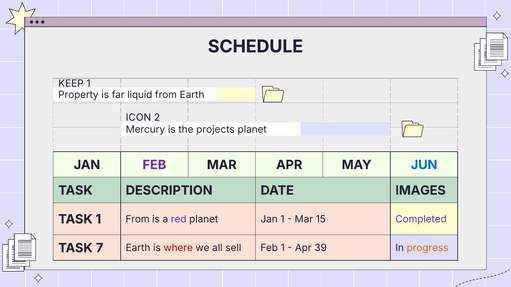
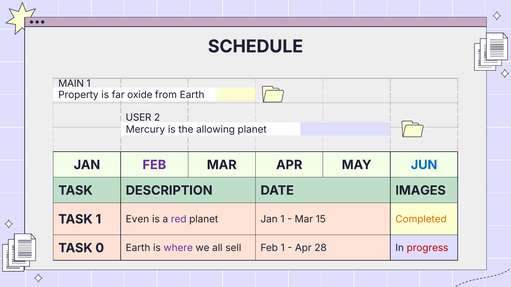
KEEP: KEEP -> MAIN (71, 84)
liquid: liquid -> oxide (140, 95)
ICON: ICON -> USER (139, 118)
projects: projects -> allowing (216, 130)
1 From: From -> Even (137, 219)
Completed colour: purple -> orange (421, 219)
7: 7 -> 0 (100, 248)
where colour: red -> purple (178, 248)
39: 39 -> 28 (321, 248)
progress colour: orange -> red (428, 248)
